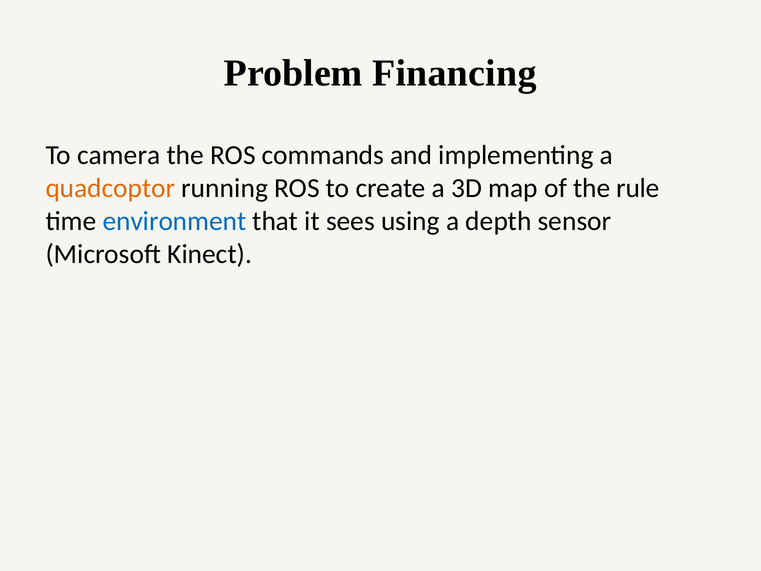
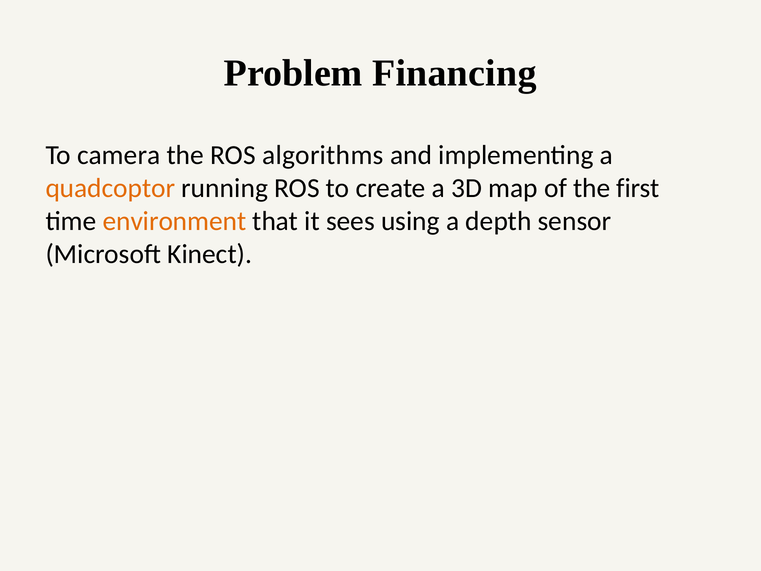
commands: commands -> algorithms (323, 155)
rule: rule -> first (638, 188)
environment colour: blue -> orange (174, 221)
